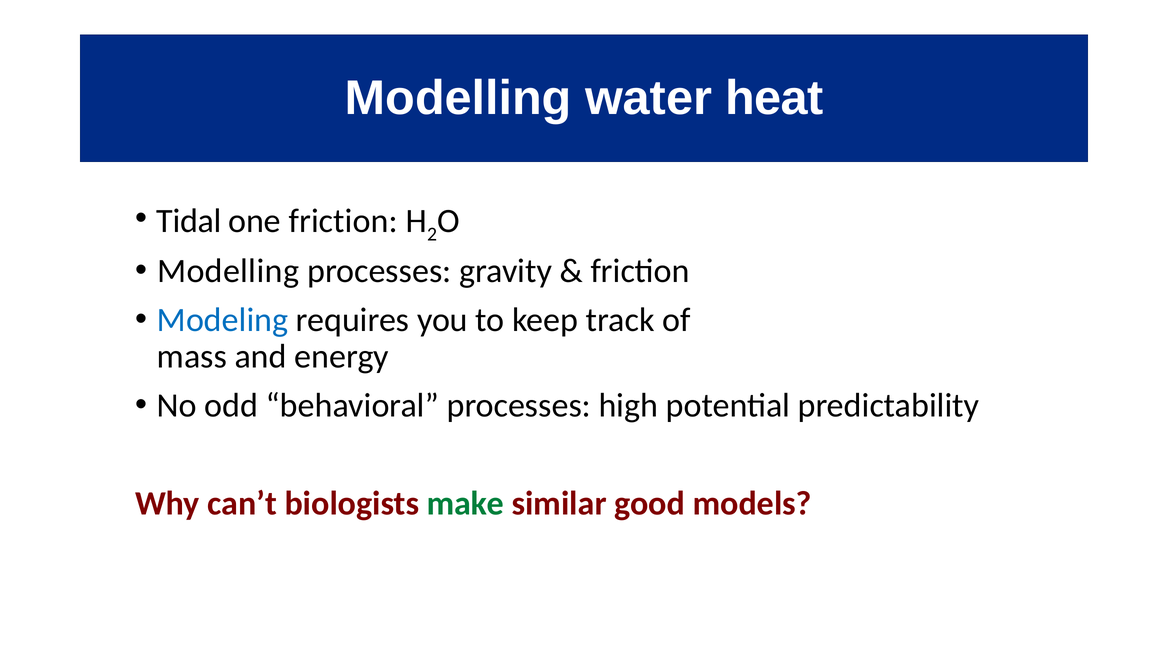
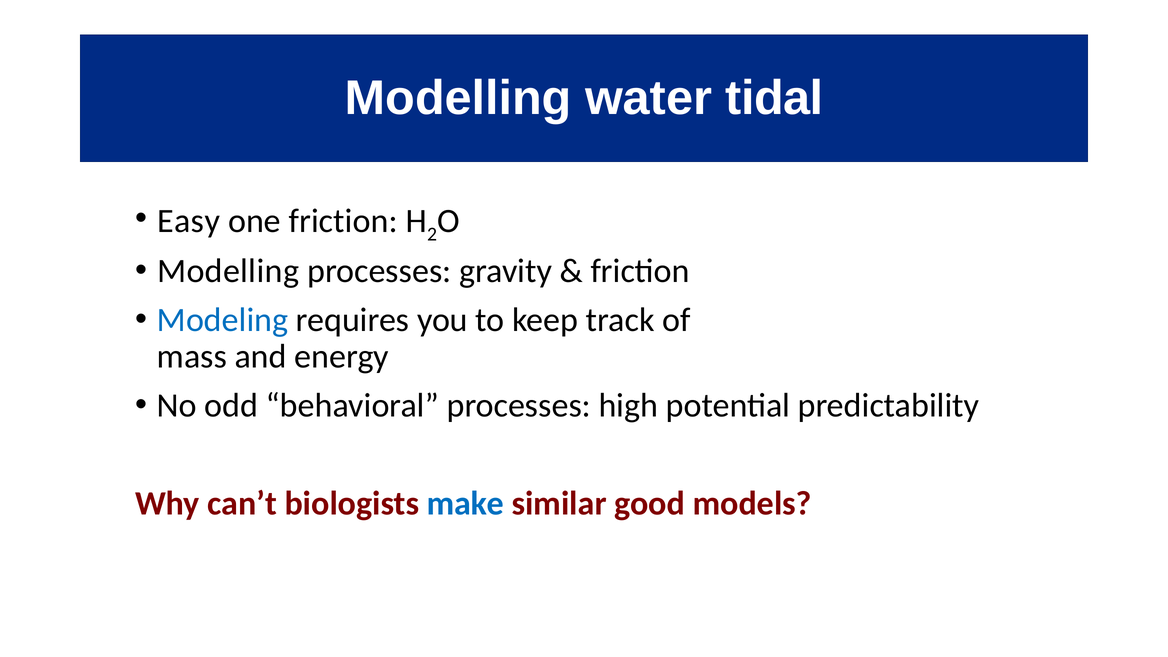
heat: heat -> tidal (774, 98)
Tidal: Tidal -> Easy (189, 221)
make colour: green -> blue (465, 503)
